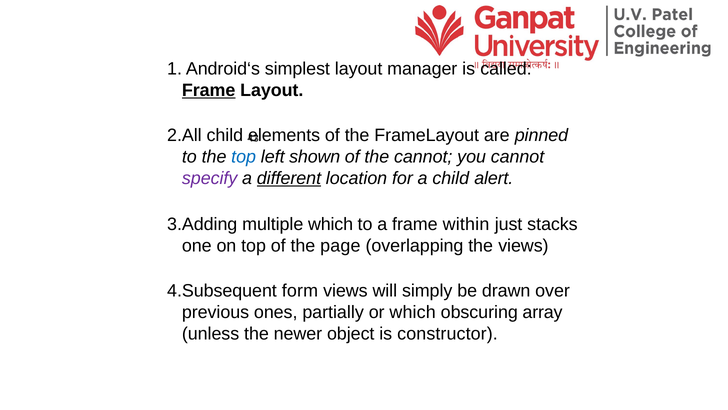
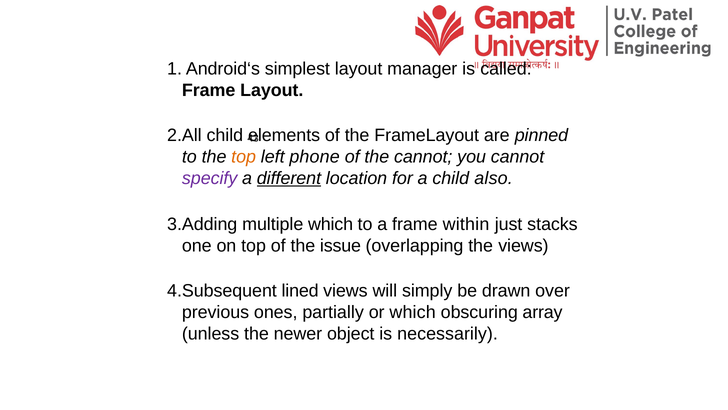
Frame underline: present -> none (209, 90)
top colour: blue -> orange (244, 157)
shown: shown -> phone (315, 157)
alert: alert -> also (494, 178)
page: page -> issue (341, 245)
form: form -> lined (300, 291)
constructor: constructor -> necessarily (448, 333)
